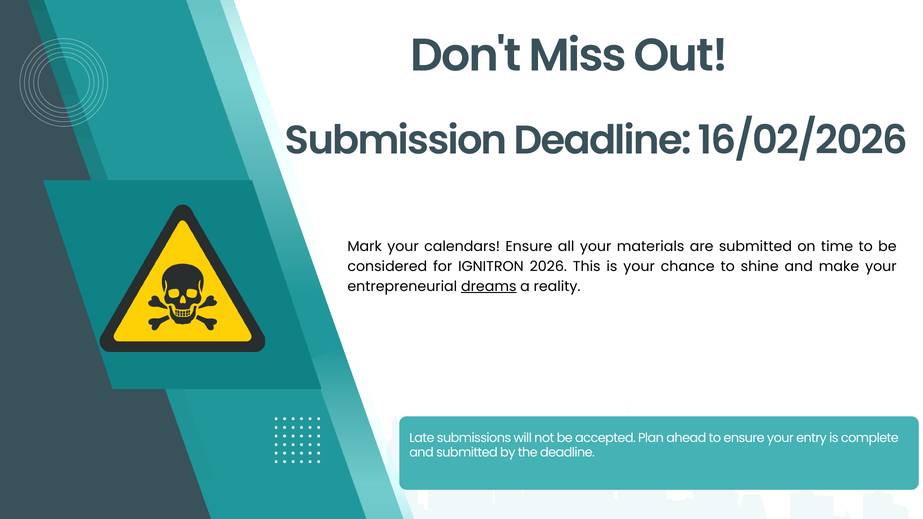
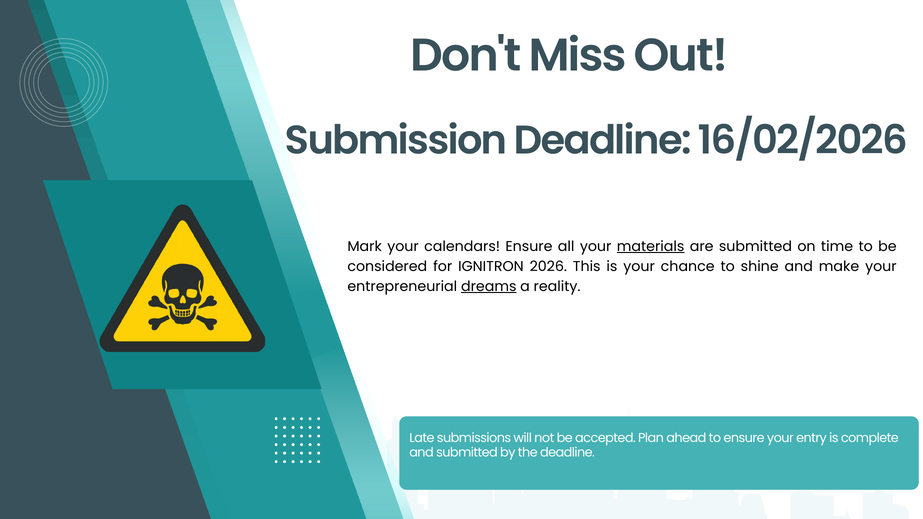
materials underline: none -> present (651, 247)
